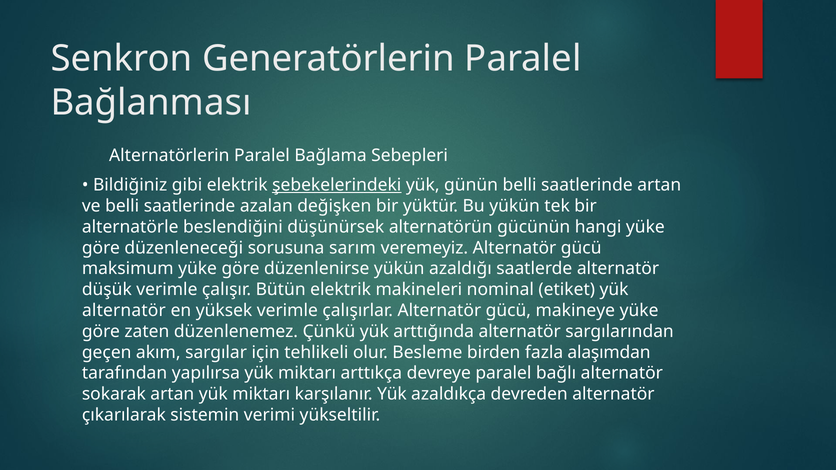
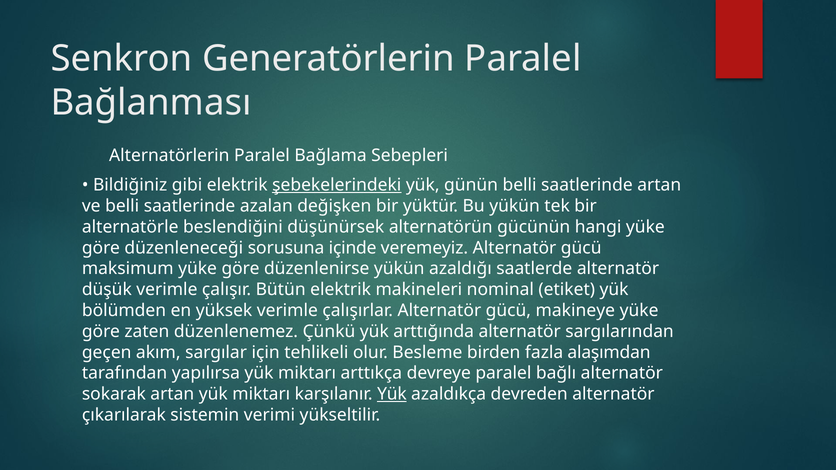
sarım: sarım -> içinde (353, 248)
alternatör: alternatör -> bölümden (124, 311)
Yük underline: none -> present (392, 394)
